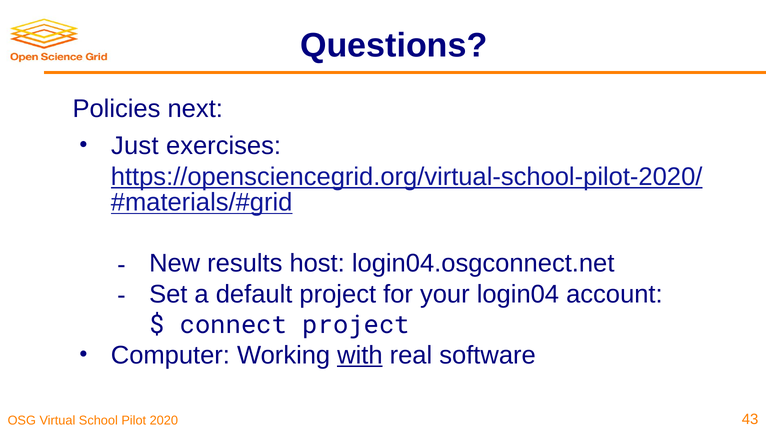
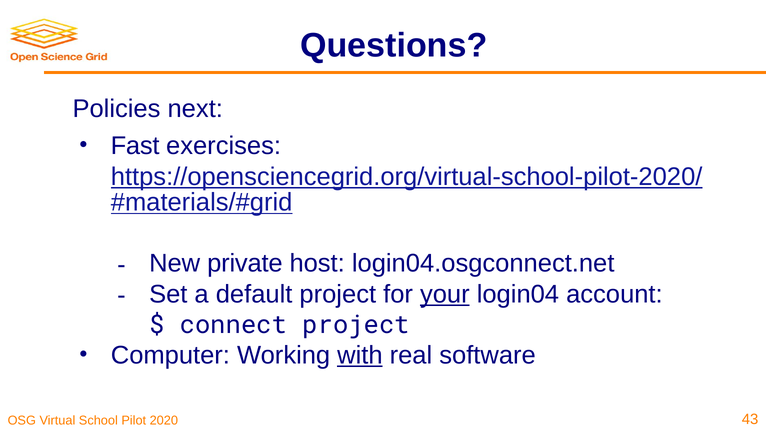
Just: Just -> Fast (135, 146)
results: results -> private (245, 263)
your underline: none -> present (445, 294)
